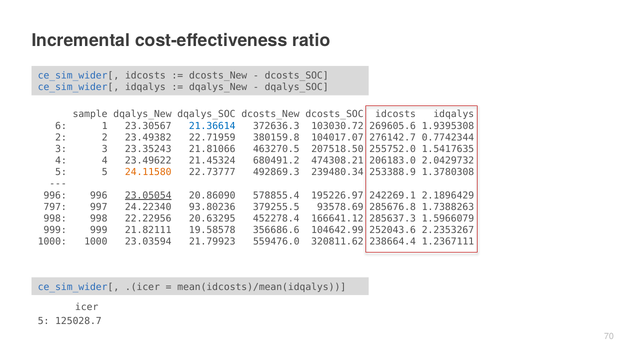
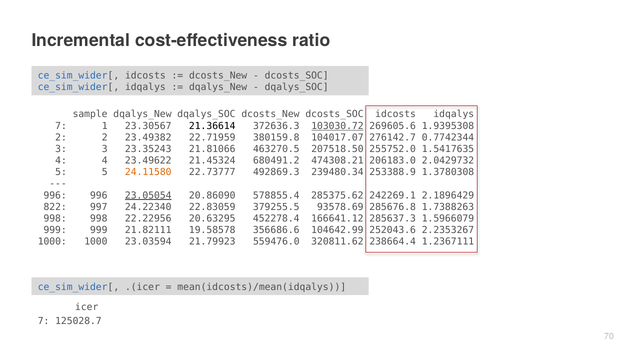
6: 6 -> 7 (61, 126)
21.36614 colour: blue -> black (212, 126)
103030.72 underline: none -> present (337, 126)
195226.97: 195226.97 -> 285375.62 (337, 195)
797: 797 -> 822 (55, 207)
93.80236: 93.80236 -> 22.83059 (212, 207)
5: 5 -> 7 (44, 321)
